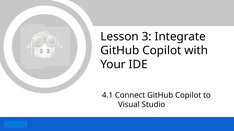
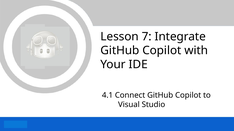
3: 3 -> 7 (147, 37)
